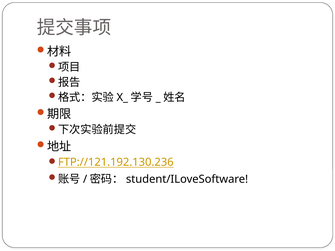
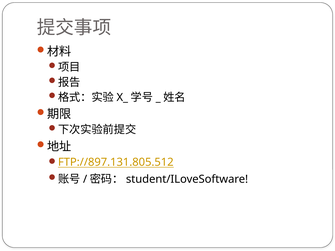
FTP://121.192.130.236: FTP://121.192.130.236 -> FTP://897.131.805.512 (116, 162)
